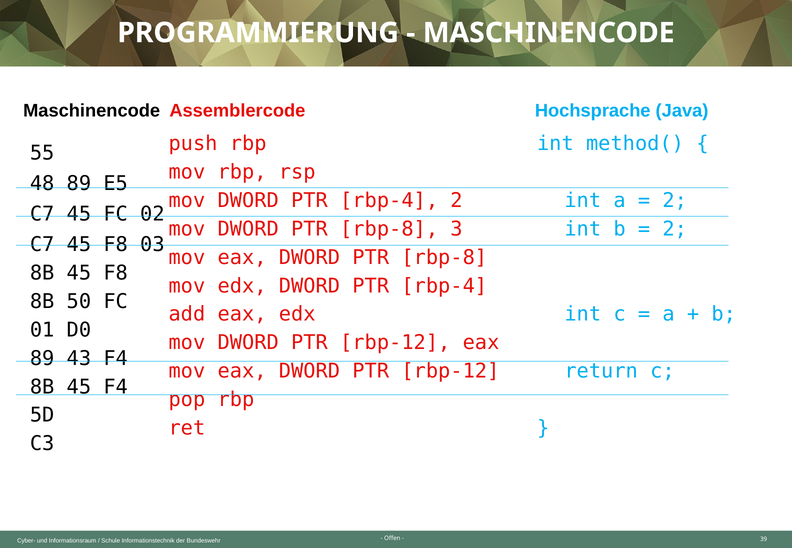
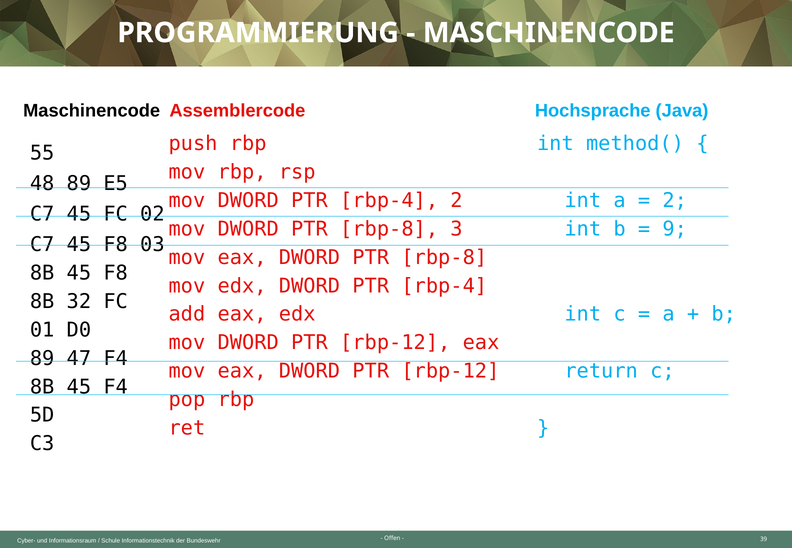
2: 2 -> 9 (675, 229)
50: 50 -> 32 (79, 302)
43: 43 -> 47 (79, 359)
